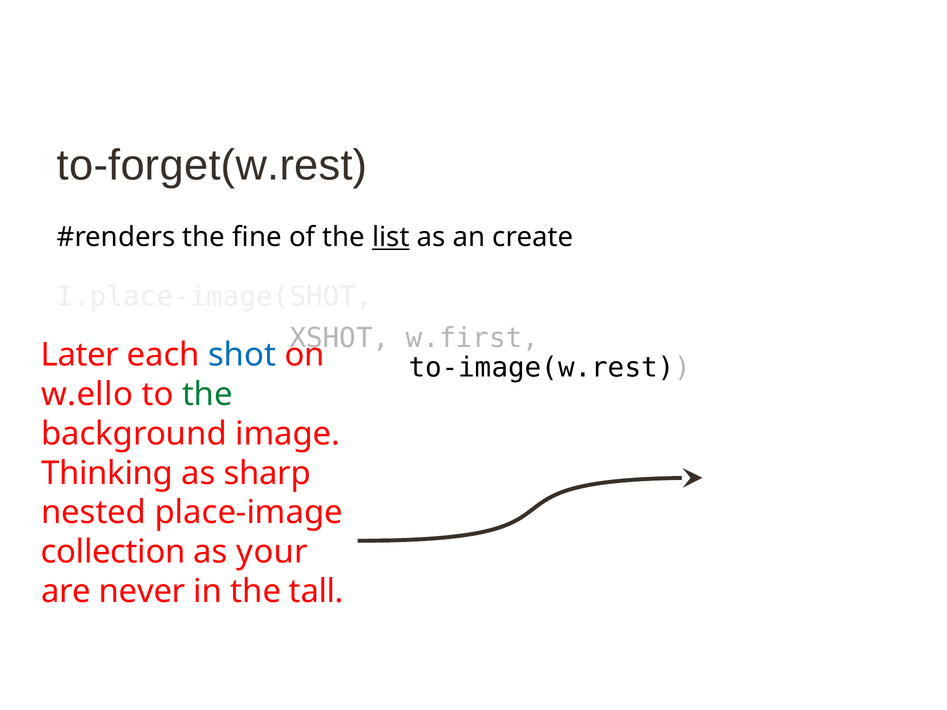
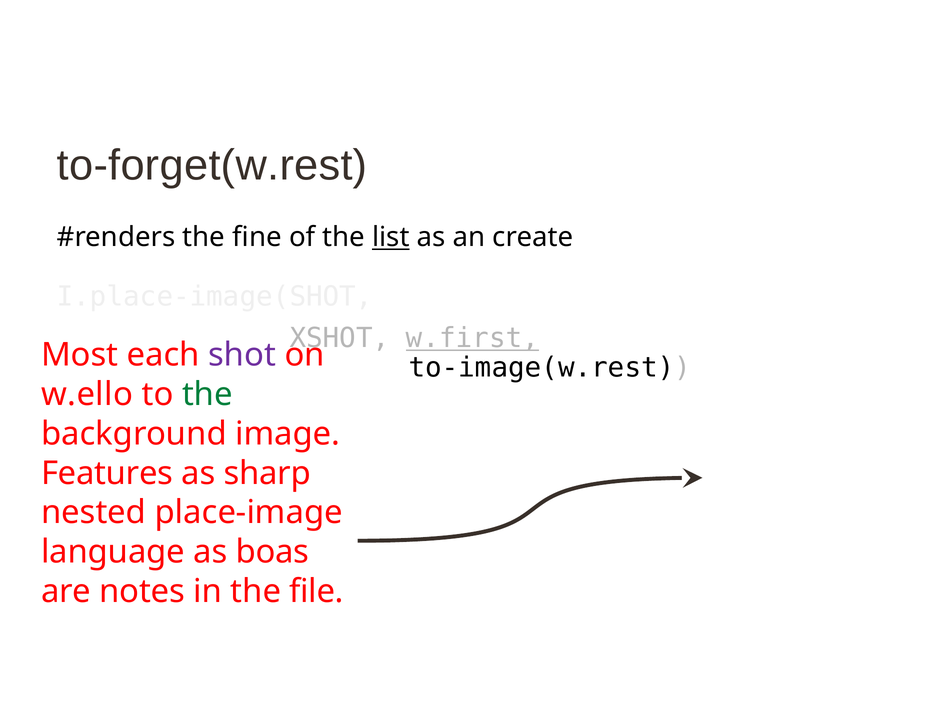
w.first underline: none -> present (472, 338)
Later: Later -> Most (80, 355)
shot colour: blue -> purple (242, 355)
Thinking: Thinking -> Features (107, 473)
collection: collection -> language (113, 552)
your: your -> boas (273, 552)
never: never -> notes (142, 592)
tall: tall -> file (316, 592)
